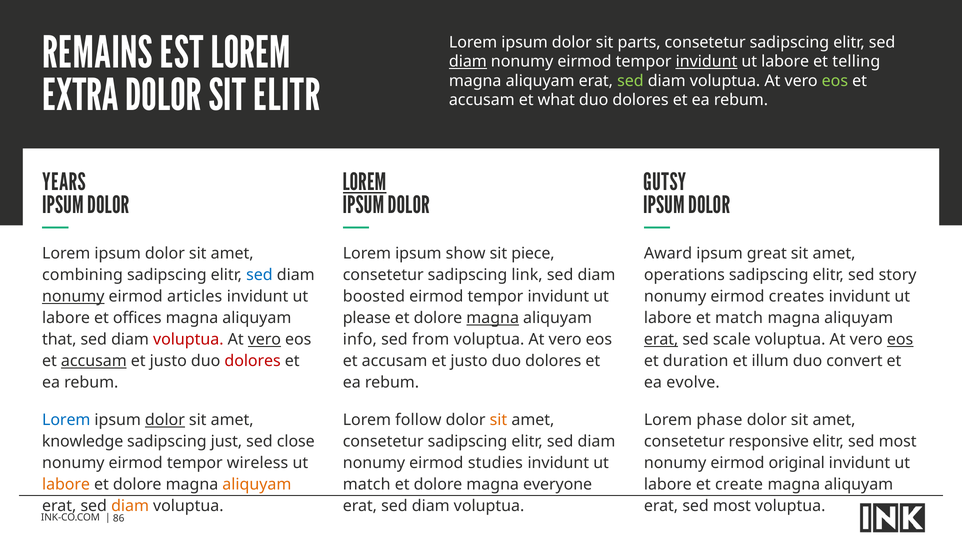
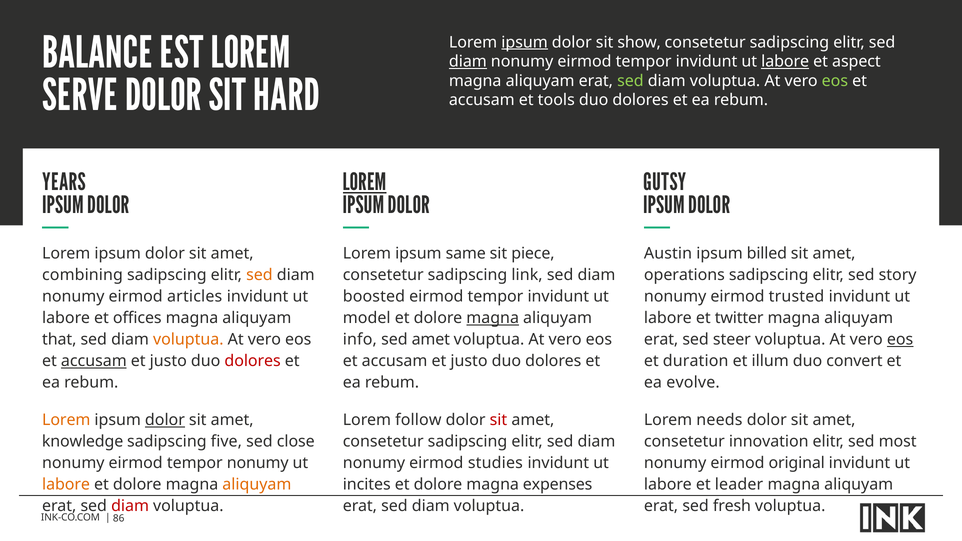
REMAINS: REMAINS -> BALANCE (98, 53)
ipsum underline: none -> present (525, 42)
parts: parts -> show (639, 42)
invidunt underline: present -> none (707, 62)
labore underline: none -> present (785, 62)
telling: telling -> aspect (856, 62)
EXTRA: EXTRA -> SERVE (80, 96)
SIT ELITR: ELITR -> HARD (287, 96)
what: what -> tools (556, 100)
show: show -> same (466, 253)
Award: Award -> Austin (668, 253)
great: great -> billed (767, 253)
sed colour: blue -> orange (259, 275)
nonumy underline: present -> none (73, 297)
creates: creates -> trusted (797, 297)
please: please -> model (367, 318)
et match: match -> twitter (739, 318)
voluptua colour: red -> orange (188, 340)
vero underline: present -> none (264, 340)
sed from: from -> amet (431, 340)
erat underline: present -> none (661, 340)
scale: scale -> steer (732, 340)
Lorem colour: blue -> orange (66, 420)
sit colour: orange -> red (498, 420)
phase: phase -> needs (719, 420)
just: just -> five (226, 442)
responsive: responsive -> innovation (769, 442)
tempor wireless: wireless -> nonumy (258, 463)
match: match -> incites (367, 485)
everyone: everyone -> expenses (558, 485)
create: create -> leader (739, 485)
diam colour: orange -> red (130, 506)
erat sed most: most -> fresh (732, 506)
